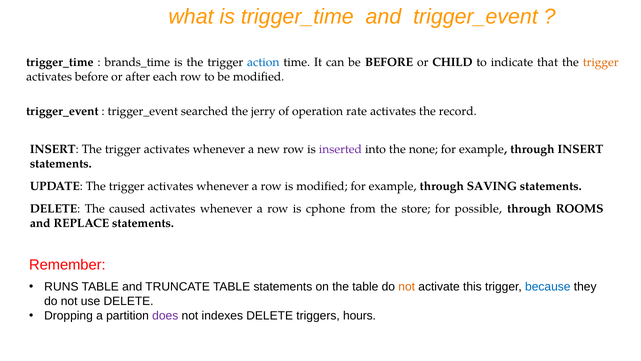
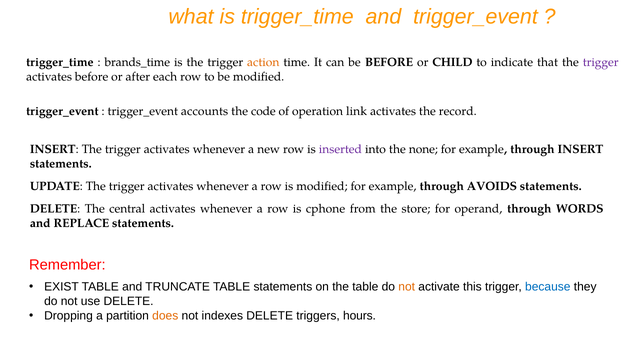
action colour: blue -> orange (263, 62)
trigger colour: orange -> purple (601, 62)
searched: searched -> accounts (205, 111)
jerry: jerry -> code (263, 111)
rate: rate -> link (357, 111)
SAVING: SAVING -> AVOIDS (492, 186)
caused: caused -> central (127, 208)
possible: possible -> operand (478, 208)
ROOMS: ROOMS -> WORDS (580, 208)
RUNS: RUNS -> EXIST (61, 287)
does colour: purple -> orange (165, 315)
